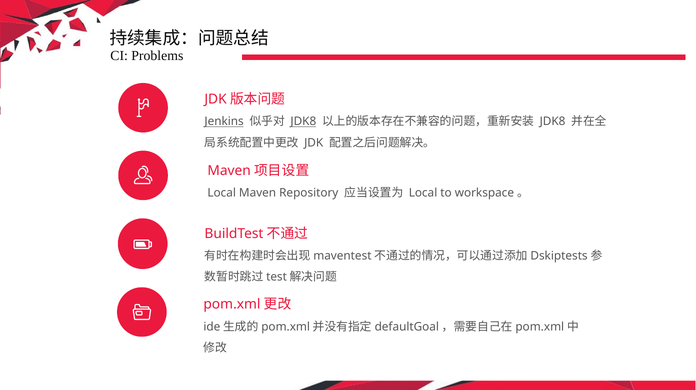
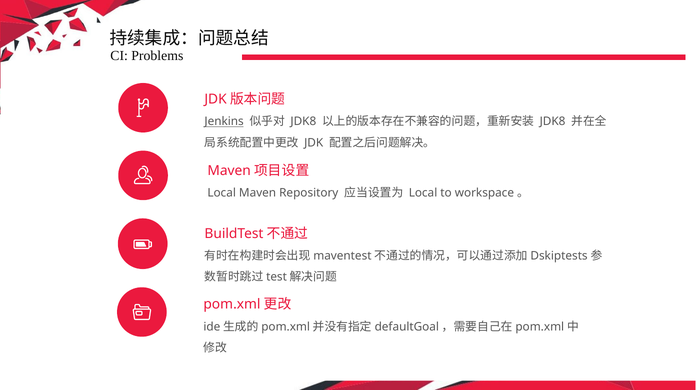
JDK8 underline: present -> none (303, 122)
